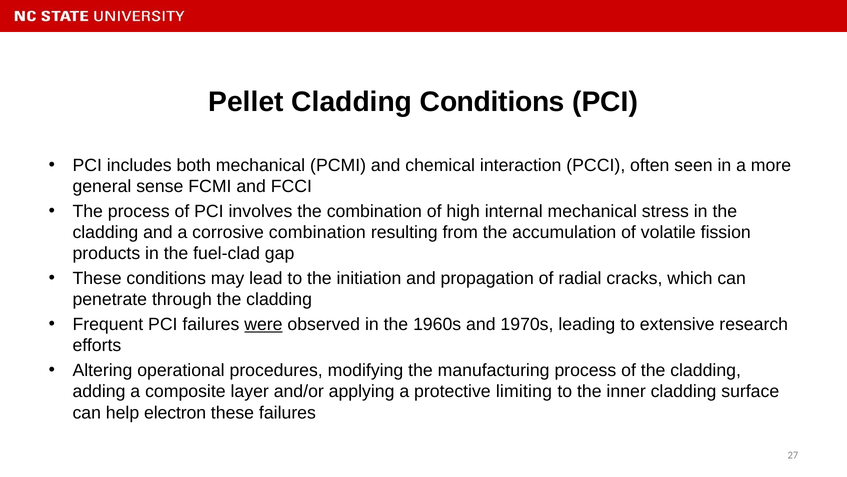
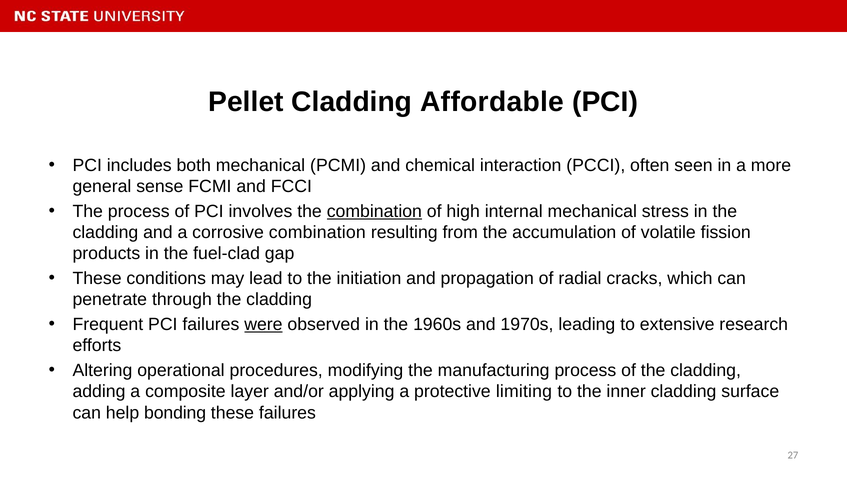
Cladding Conditions: Conditions -> Affordable (492, 102)
combination underline: none -> present (374, 211)
electron: electron -> bonding (175, 412)
